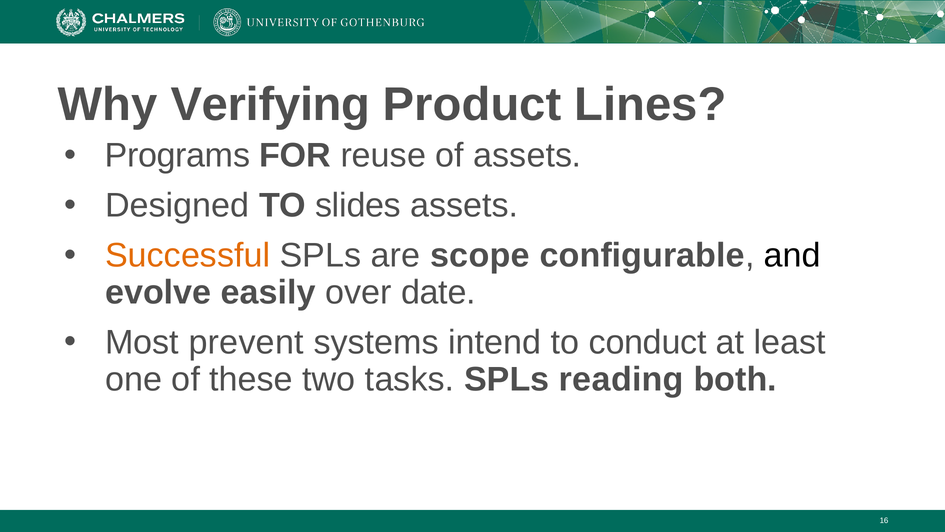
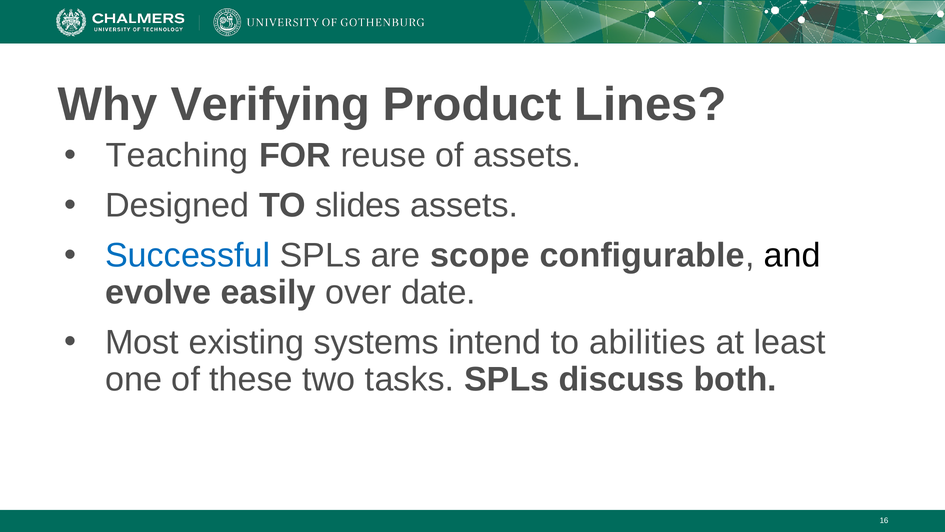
Programs: Programs -> Teaching (177, 155)
Successful colour: orange -> blue (188, 255)
prevent: prevent -> existing (246, 342)
conduct: conduct -> abilities (647, 342)
reading: reading -> discuss (622, 379)
